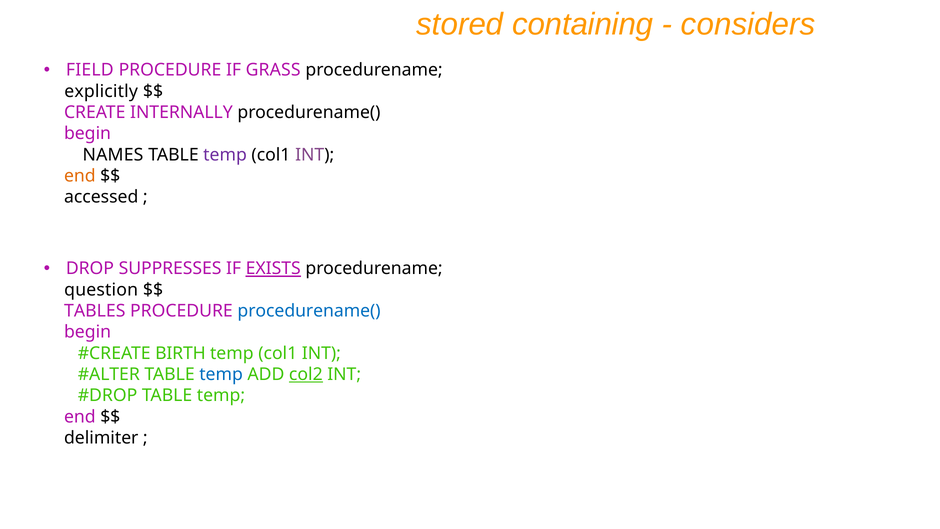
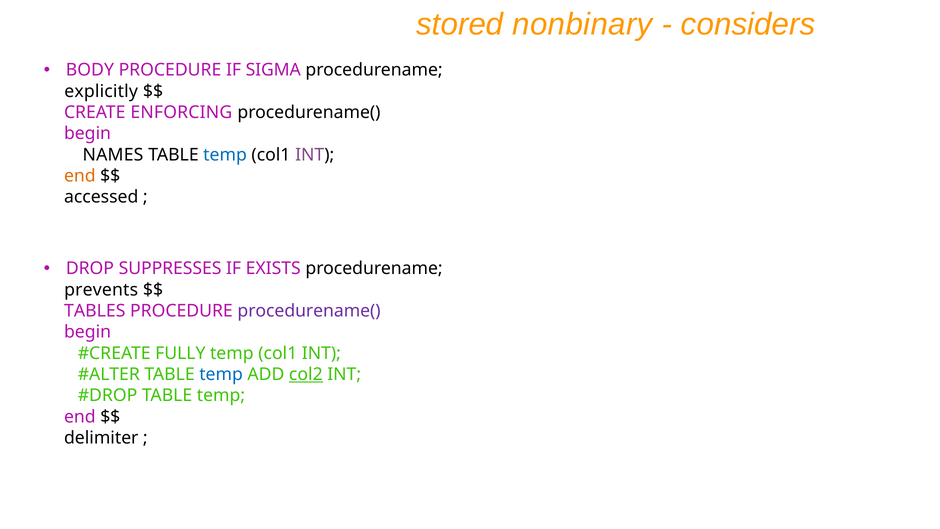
containing: containing -> nonbinary (582, 24)
FIELD: FIELD -> BODY (90, 70)
GRASS: GRASS -> SIGMA (273, 70)
INTERNALLY: INTERNALLY -> ENFORCING (181, 112)
temp colour: purple -> blue (225, 155)
EXISTS underline: present -> none (273, 269)
question: question -> prevents (101, 290)
procedurename( colour: blue -> purple (309, 311)
BIRTH: BIRTH -> FULLY (180, 353)
